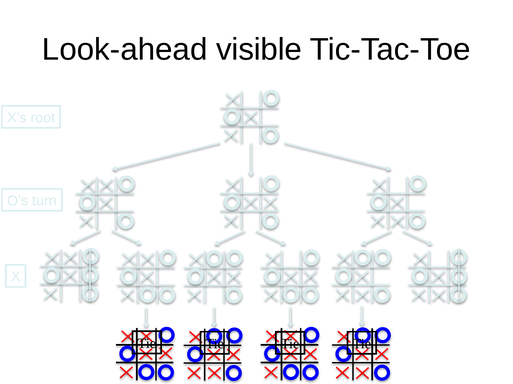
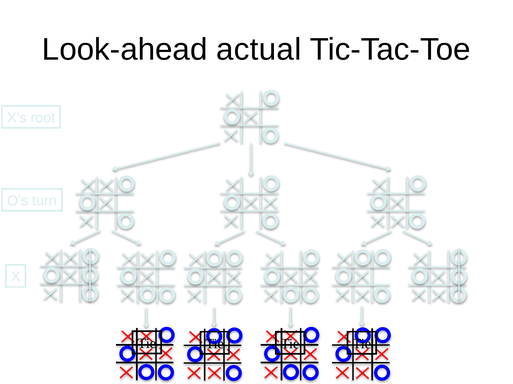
visible: visible -> actual (259, 50)
